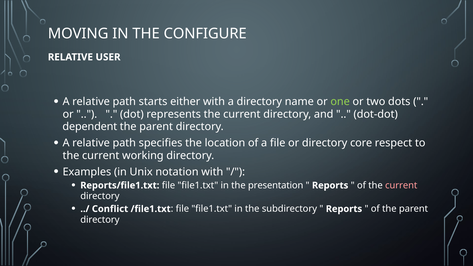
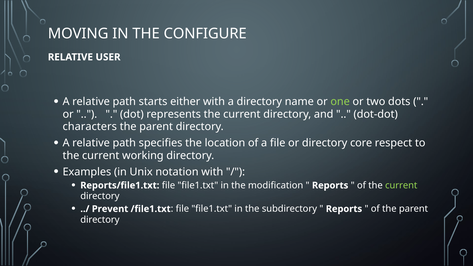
dependent: dependent -> characters (90, 127)
presentation: presentation -> modification (276, 185)
current colour: pink -> light green (401, 185)
Conflict: Conflict -> Prevent (110, 209)
